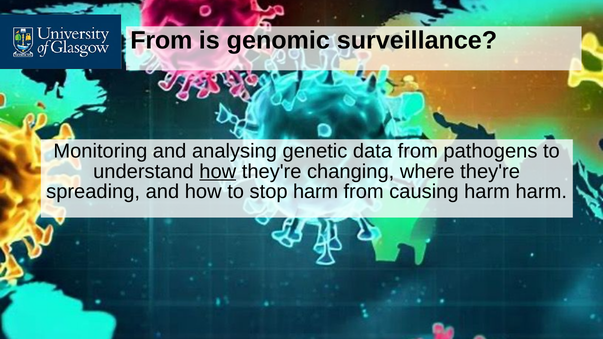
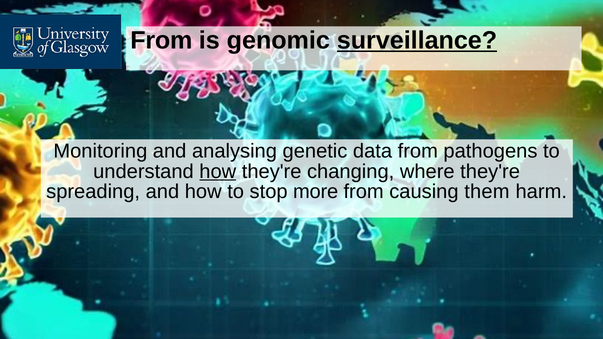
surveillance underline: none -> present (417, 41)
stop harm: harm -> more (316, 192)
causing harm: harm -> them (487, 192)
